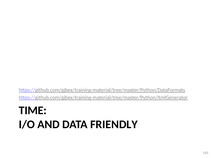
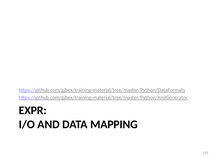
TIME: TIME -> EXPR (33, 111)
FRIENDLY: FRIENDLY -> MAPPING (114, 125)
